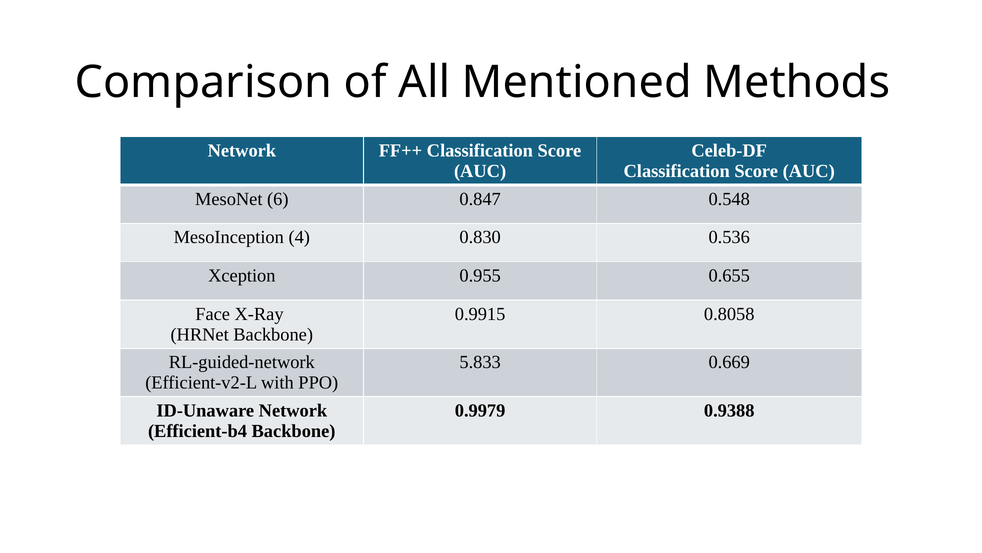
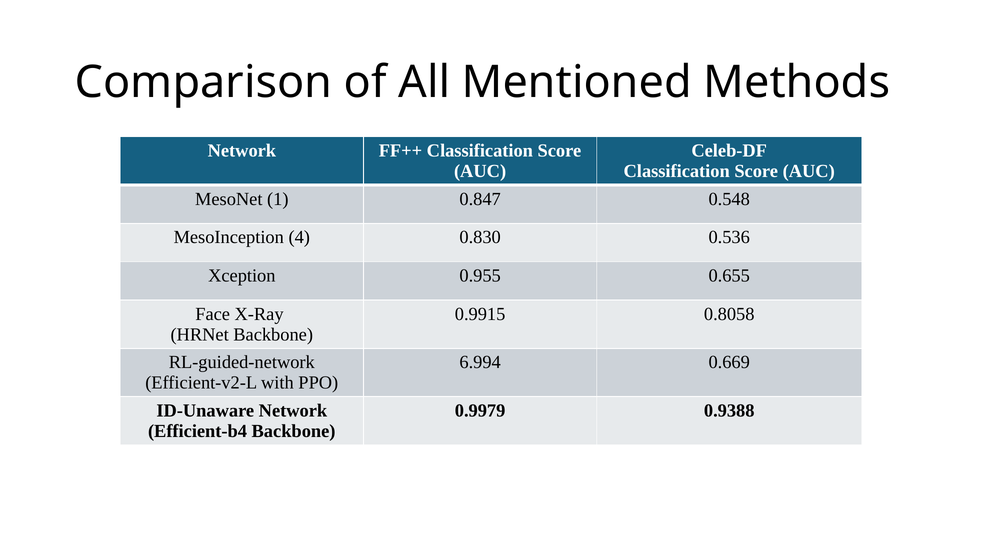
6: 6 -> 1 (278, 199)
5.833: 5.833 -> 6.994 (480, 362)
